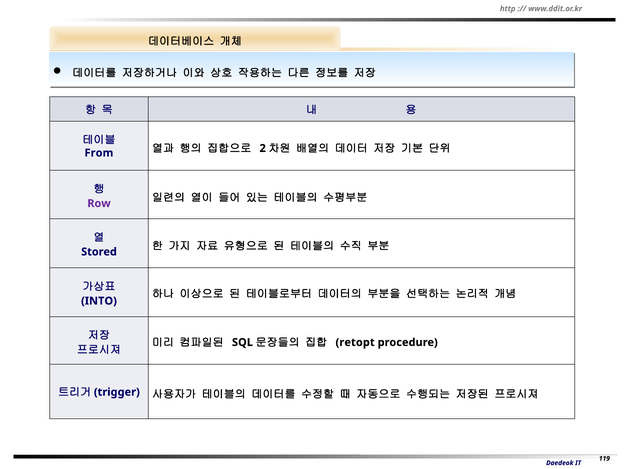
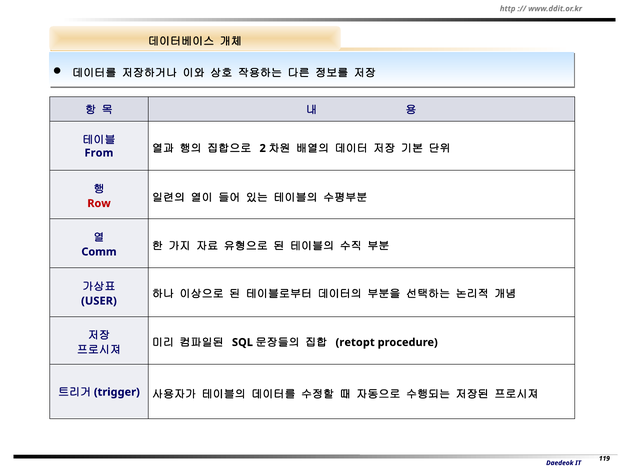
Row colour: purple -> red (99, 203)
Stored: Stored -> Comm (99, 252)
INTO: INTO -> USER (99, 301)
